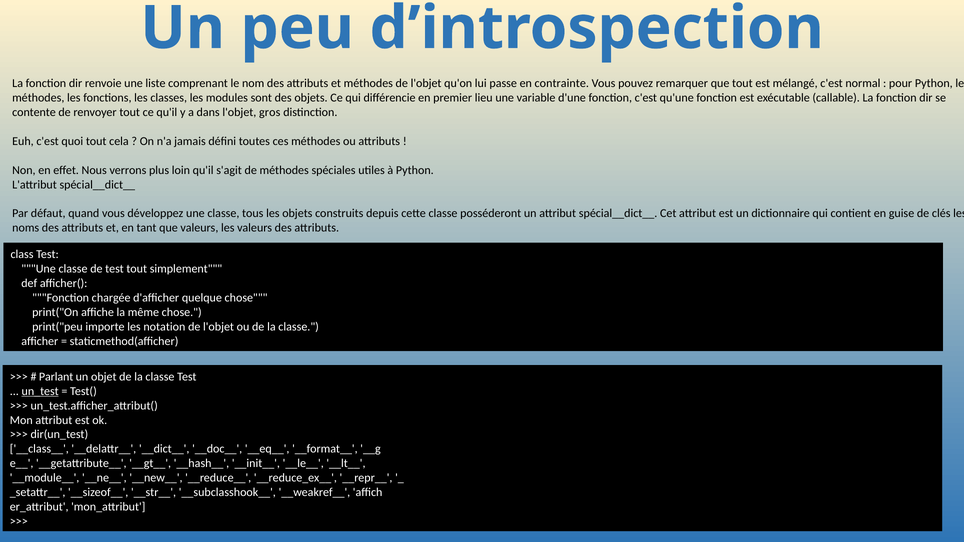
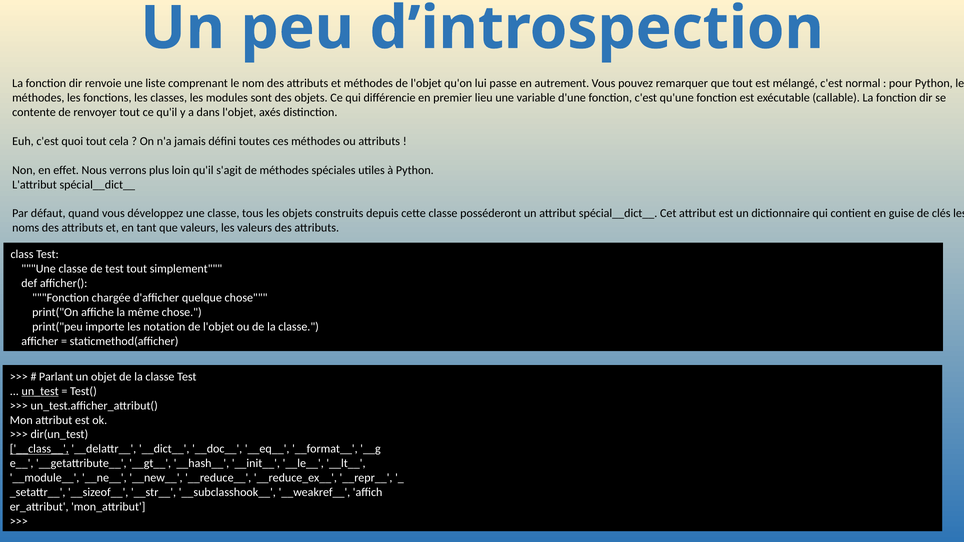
contrainte: contrainte -> autrement (562, 83)
gros: gros -> axés (270, 112)
__class__ underline: none -> present (39, 449)
